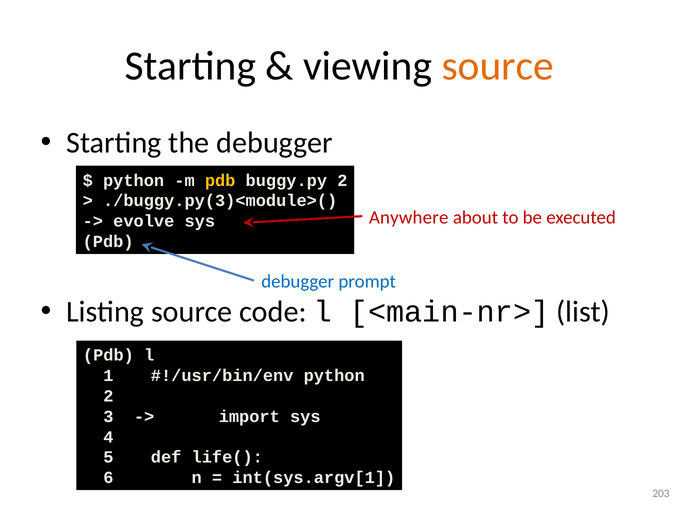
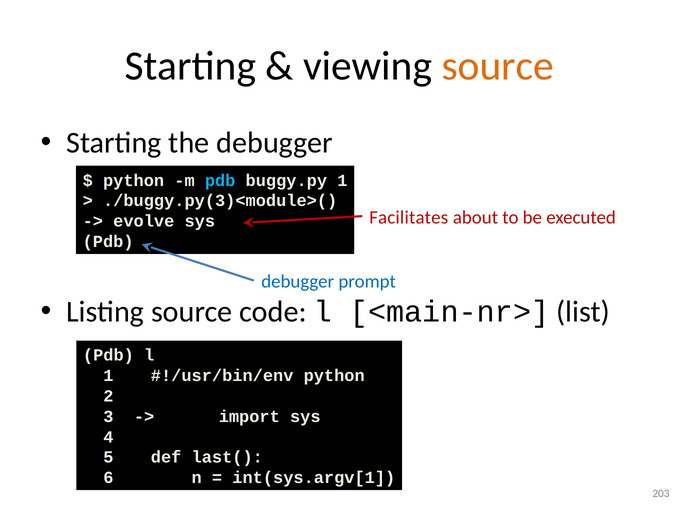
pdb colour: yellow -> light blue (220, 180)
buggy.py 2: 2 -> 1 (342, 180)
Anywhere: Anywhere -> Facilitates (409, 217)
life(: life( -> last( (227, 457)
